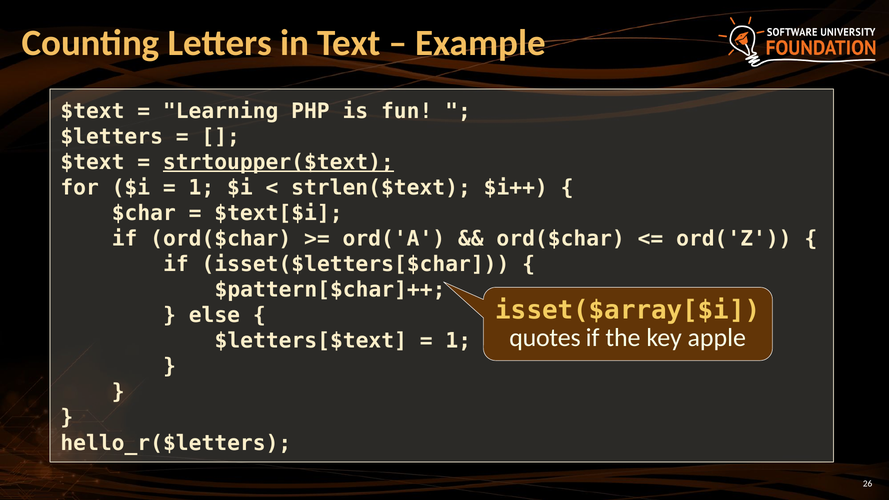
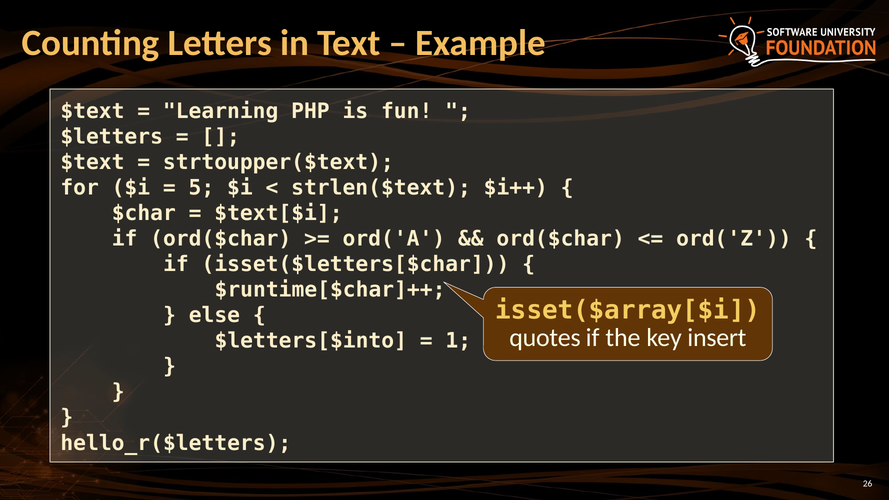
strtoupper($text underline: present -> none (278, 162)
1: 1 -> 5 (201, 188)
$pattern[$char]++: $pattern[$char]++ -> $runtime[$char]++ (330, 290)
apple: apple -> insert (717, 338)
$letters[$text: $letters[$text -> $letters[$into (311, 341)
